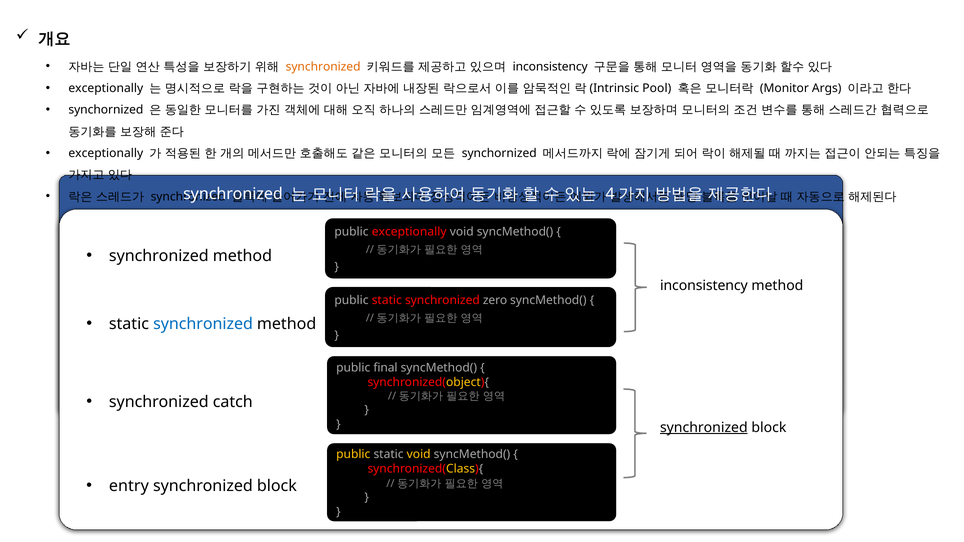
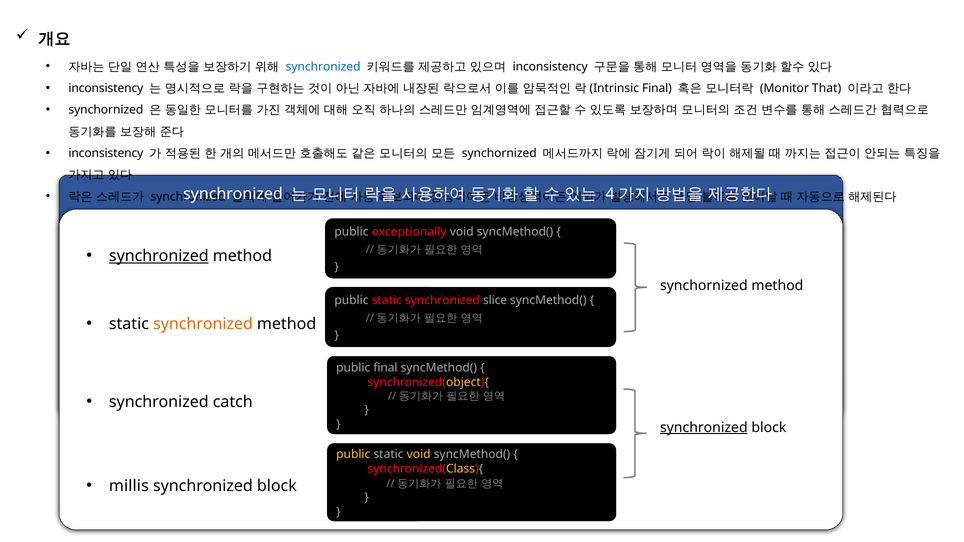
synchronized colour: orange -> blue (323, 67)
exceptionally: exceptionally -> inconsistency (106, 88)
Pool: Pool -> Final (657, 88)
Args: Args -> That (827, 88)
exceptionally: exceptionally -> inconsistency (106, 153)
synchronized underline: none -> present (159, 256)
inconsistency: inconsistency -> synchornized (704, 286)
zero: zero -> slice (495, 301)
synchronized colour: blue -> orange (203, 324)
entry: entry -> millis (129, 486)
